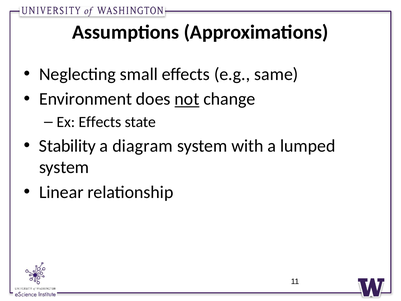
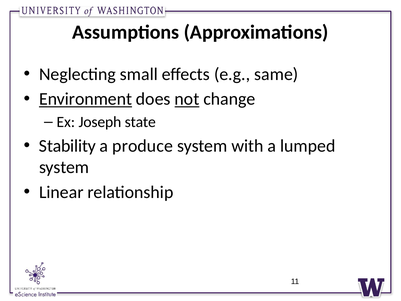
Environment underline: none -> present (86, 99)
Ex Effects: Effects -> Joseph (100, 122)
diagram: diagram -> produce (143, 146)
